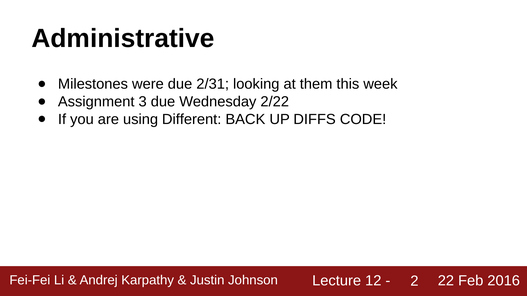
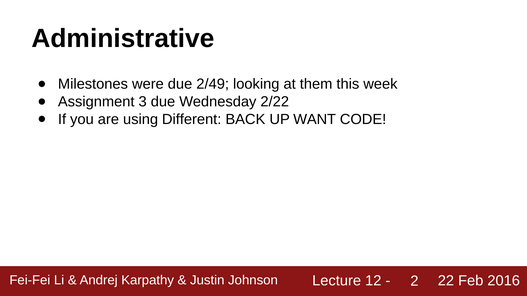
2/31: 2/31 -> 2/49 (213, 84)
DIFFS: DIFFS -> WANT (315, 119)
